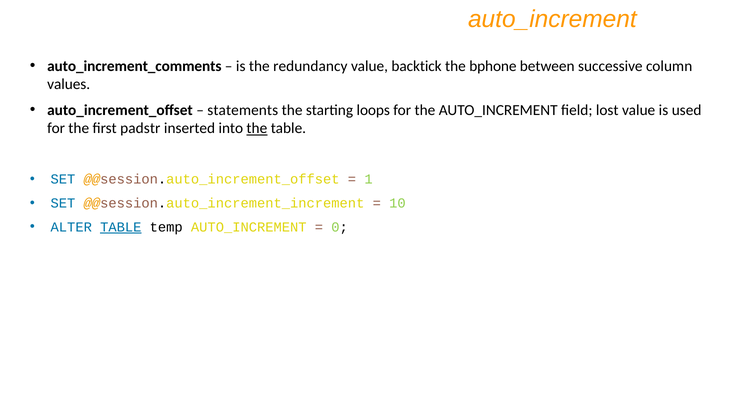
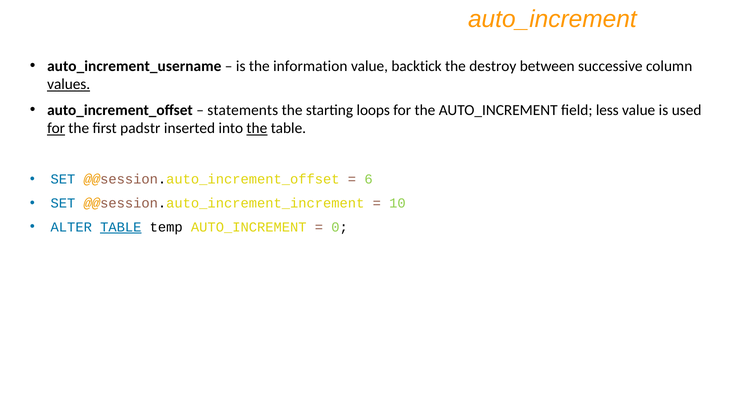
auto_increment_comments: auto_increment_comments -> auto_increment_username (134, 66)
redundancy: redundancy -> information (310, 66)
bphone: bphone -> destroy (493, 66)
values underline: none -> present (69, 84)
lost: lost -> less (607, 110)
for underline: none -> present (56, 128)
1: 1 -> 6 (369, 179)
